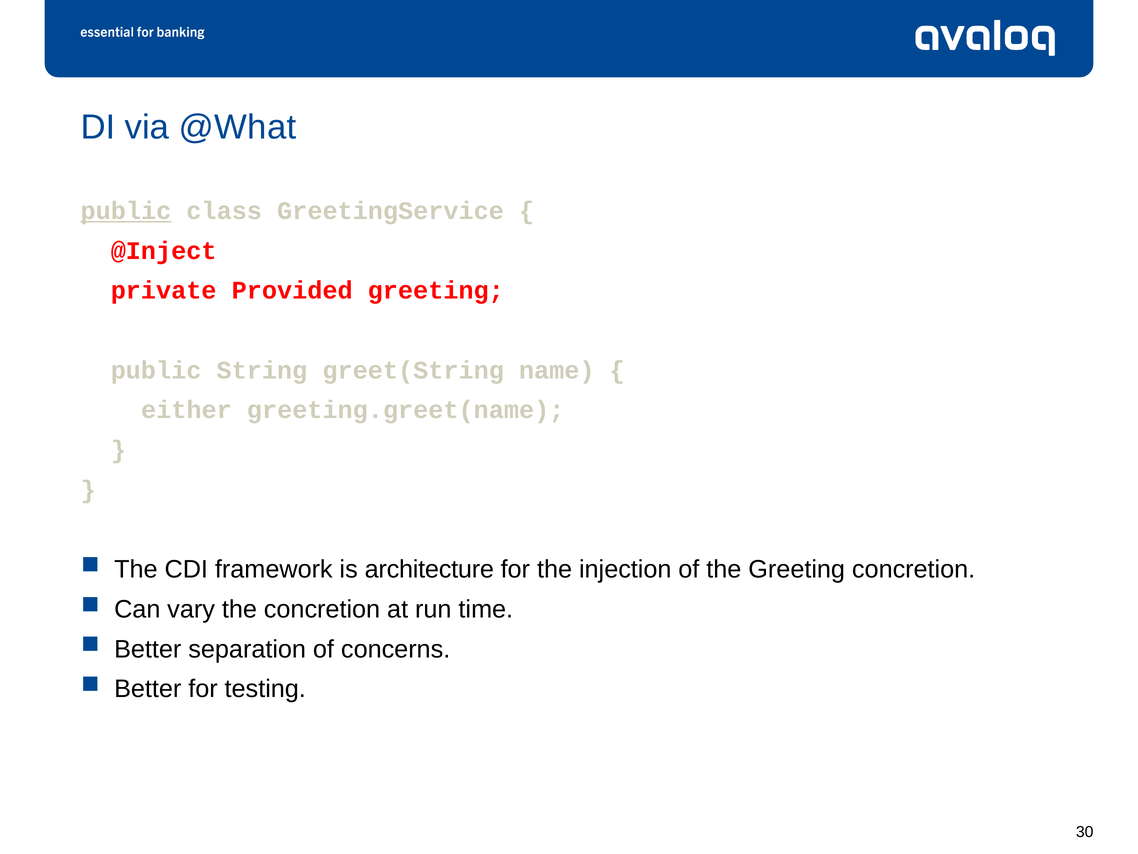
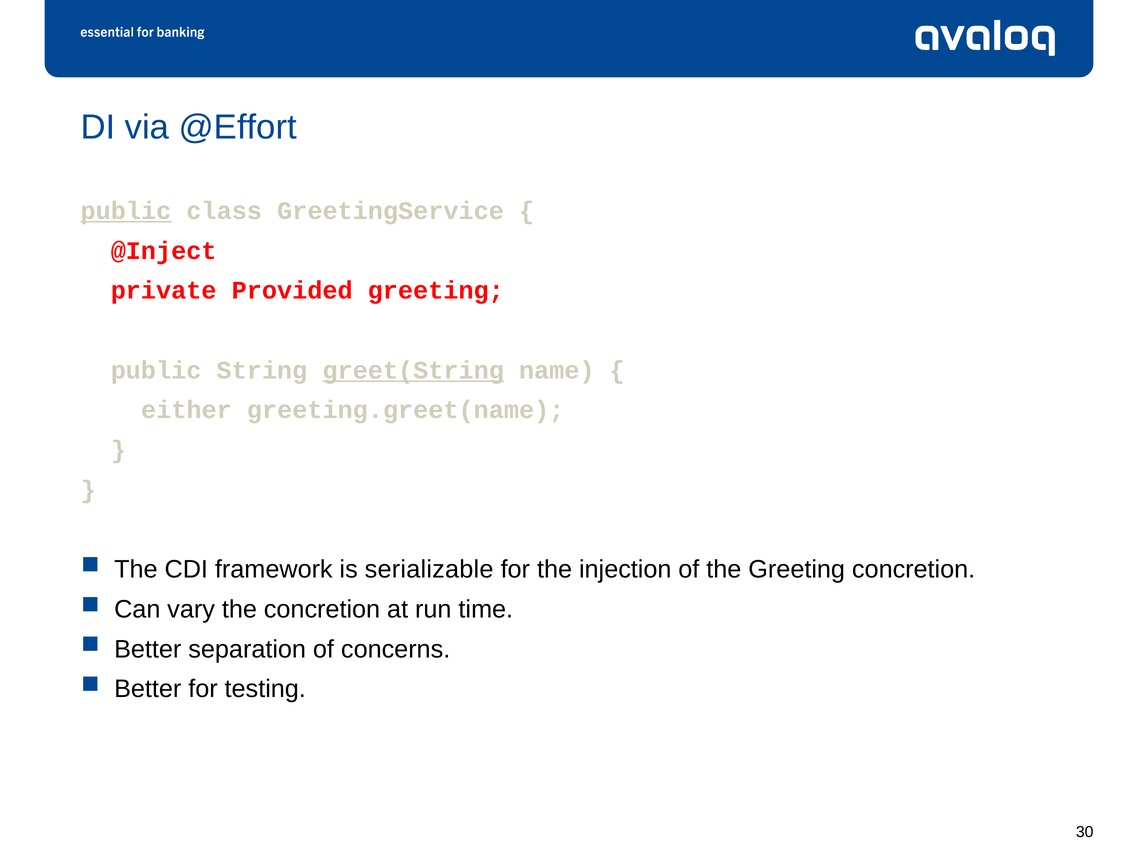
@What: @What -> @Effort (238, 127)
greet(String underline: none -> present (413, 370)
architecture: architecture -> serializable (429, 569)
